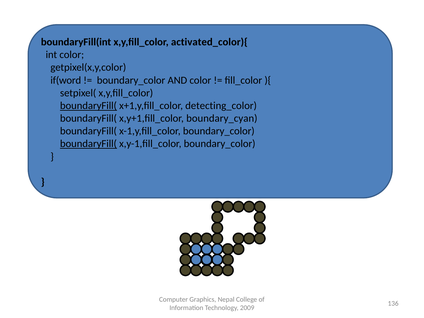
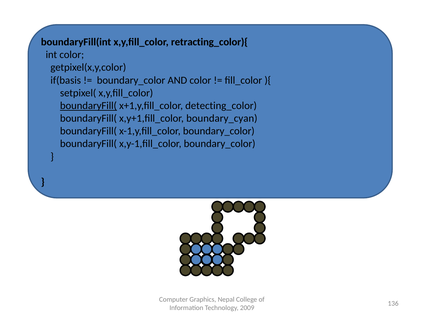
activated_color){: activated_color){ -> retracting_color){ (209, 42)
if(word: if(word -> if(basis (66, 80)
boundaryFill( underline: present -> none (88, 144)
